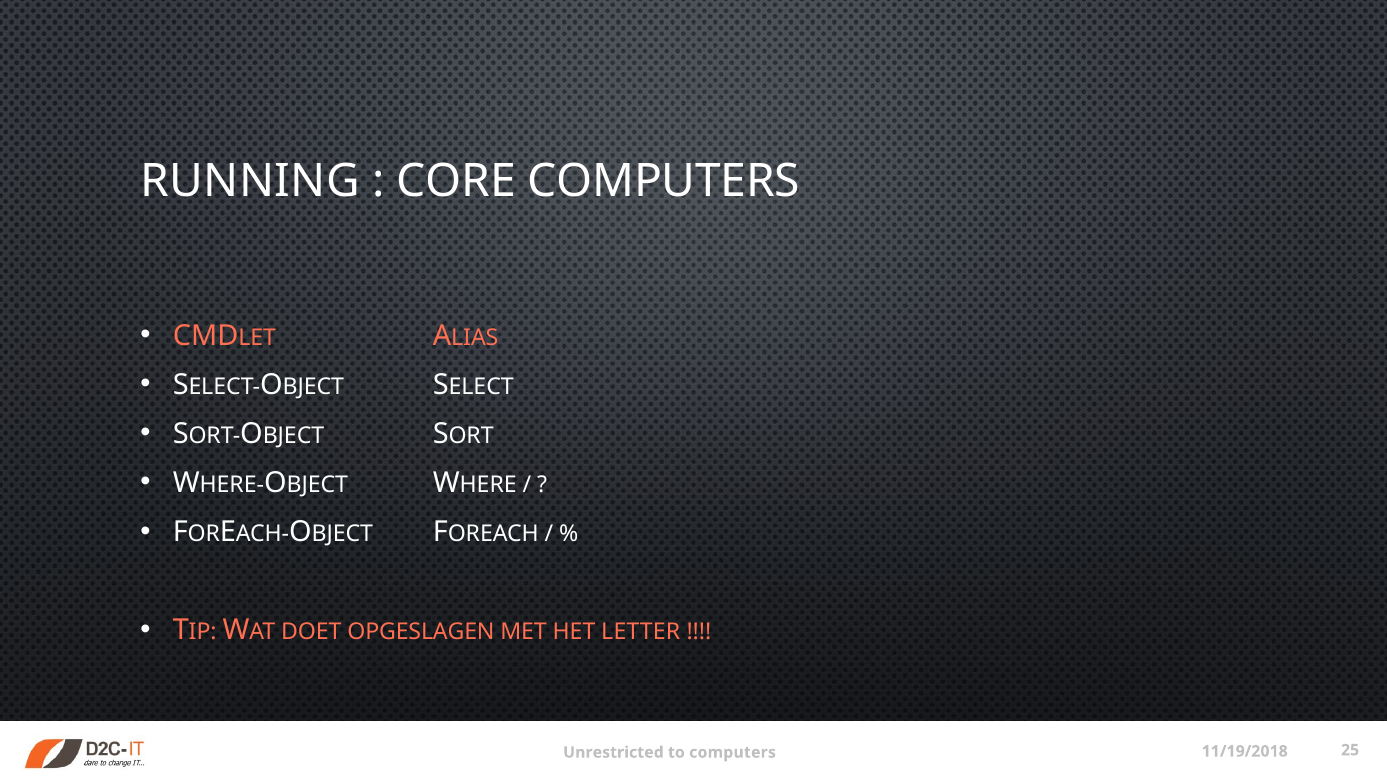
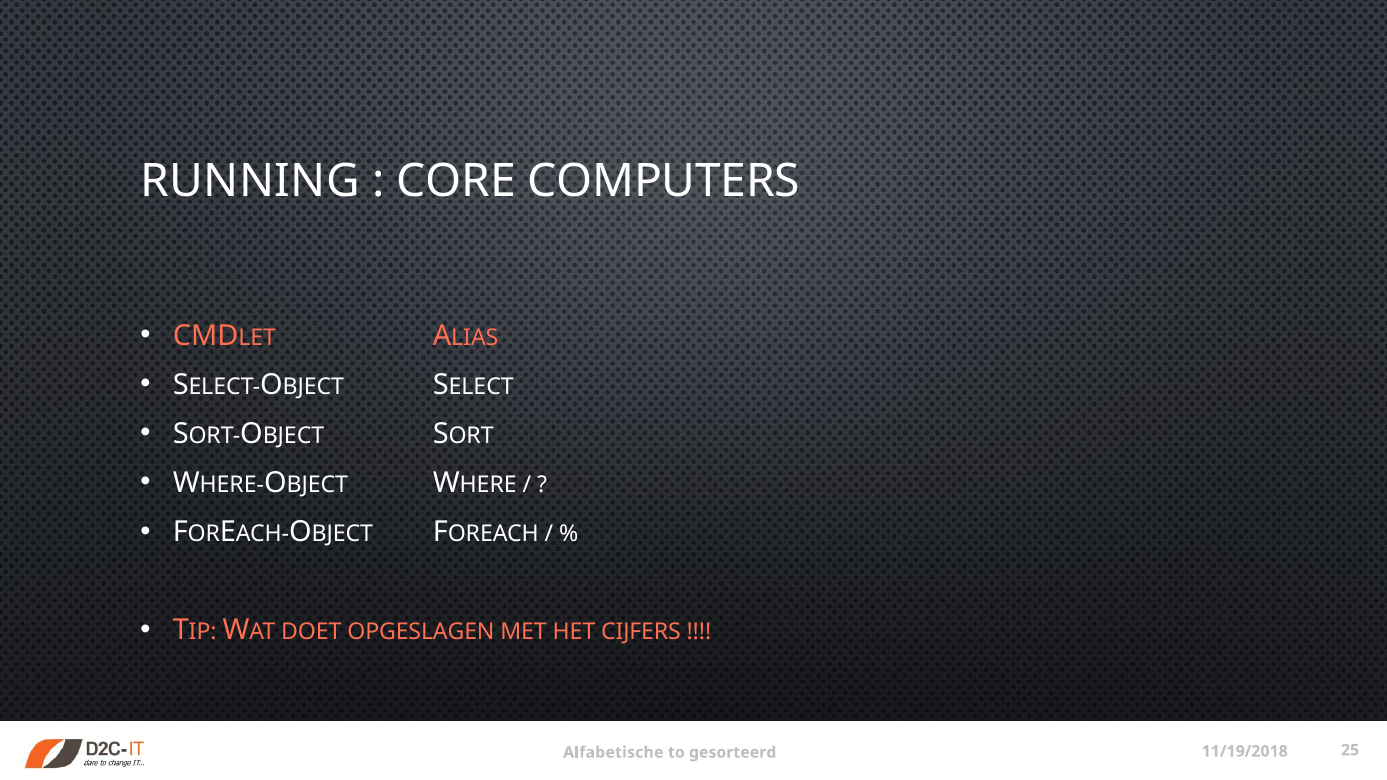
LETTER: LETTER -> CIJFERS (641, 632)
Unrestricted: Unrestricted -> Alfabetische (613, 753)
to computers: computers -> gesorteerd (733, 753)
